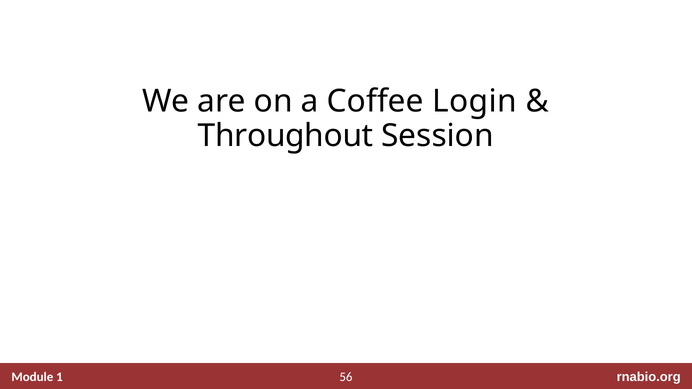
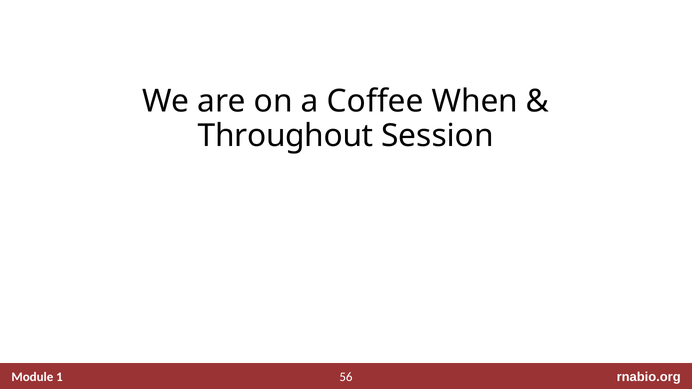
Login: Login -> When (475, 101)
